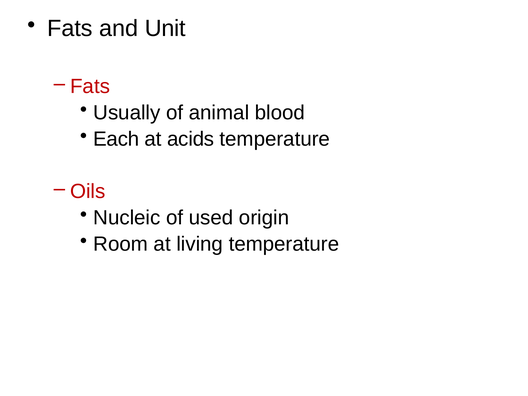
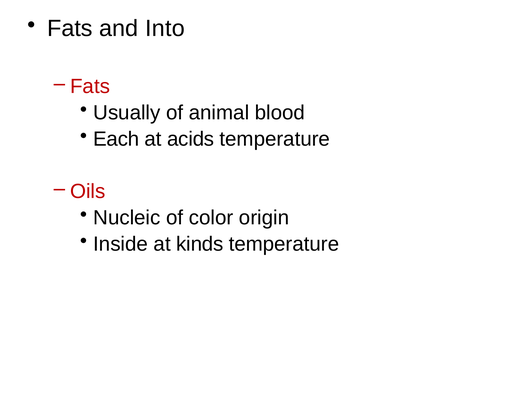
Unit: Unit -> Into (165, 28)
used: used -> color (211, 218)
Room: Room -> Inside (121, 244)
living: living -> kinds (200, 244)
